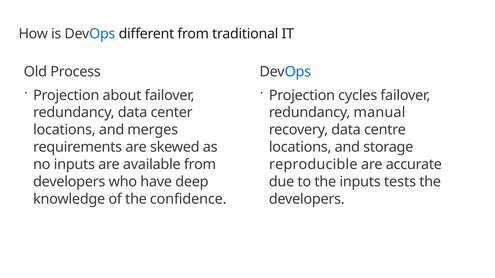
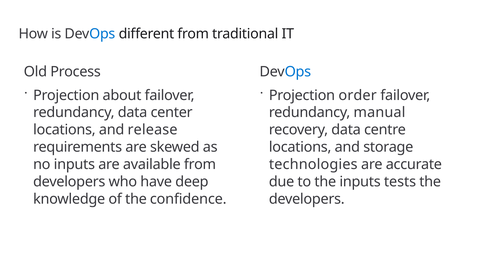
cycles: cycles -> order (358, 95)
merges: merges -> release (153, 130)
reproducible: reproducible -> technologies (313, 165)
